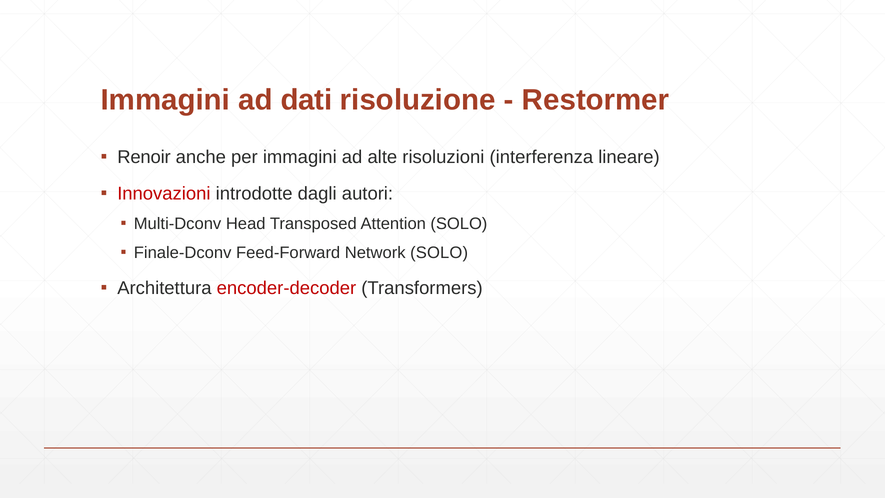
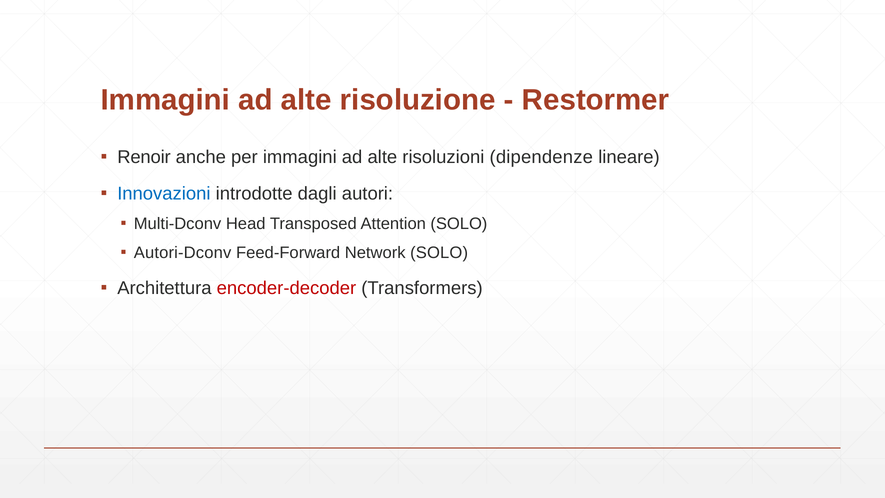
dati: dati -> alte (306, 100)
interferenza: interferenza -> dipendenze (541, 157)
Innovazioni colour: red -> blue (164, 194)
Finale-Dconv: Finale-Dconv -> Autori-Dconv (183, 252)
